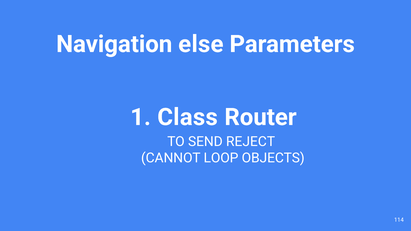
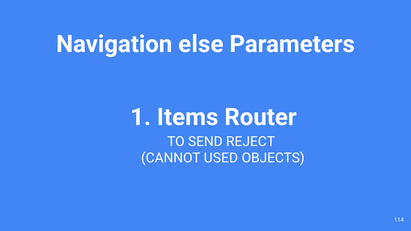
Class: Class -> Items (188, 117)
LOOP: LOOP -> USED (221, 158)
